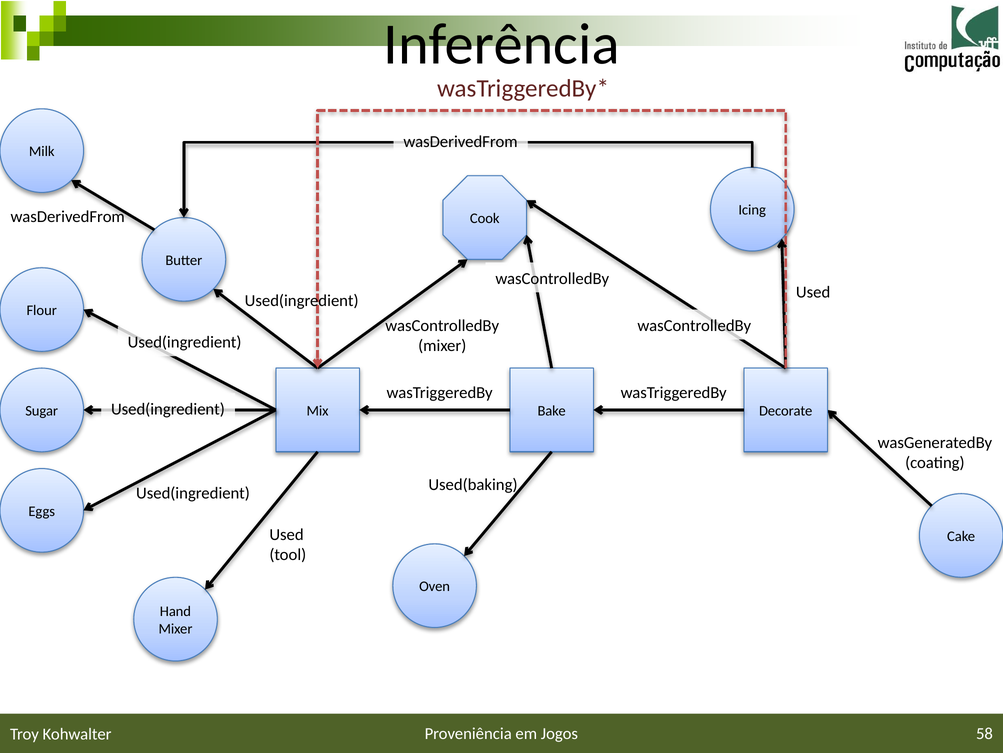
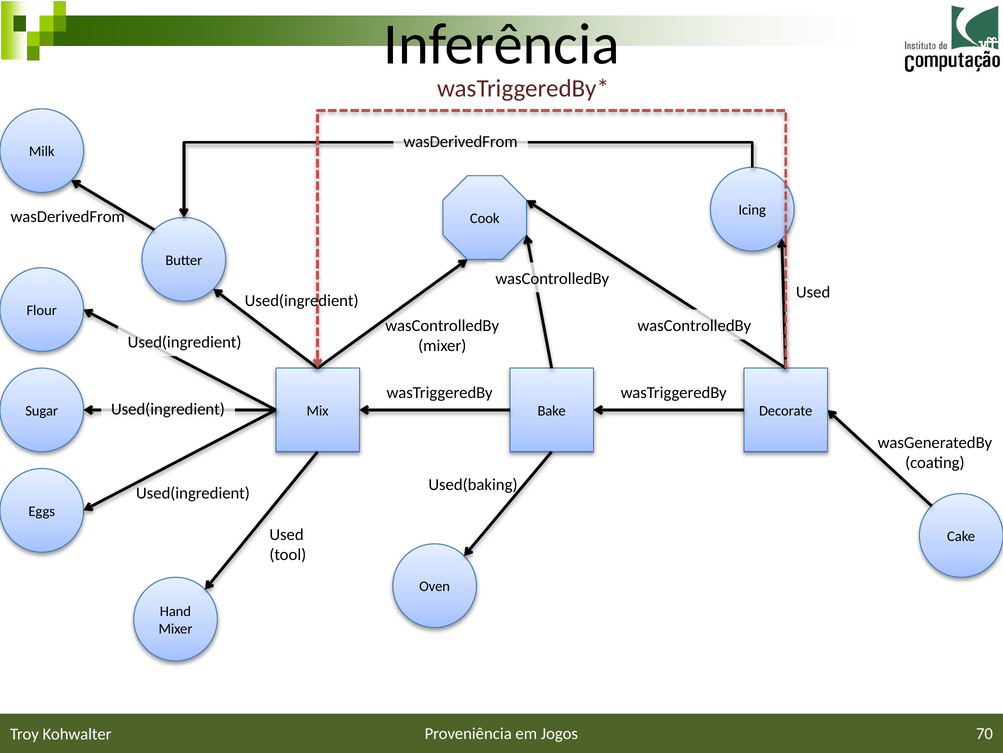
58: 58 -> 70 (985, 733)
